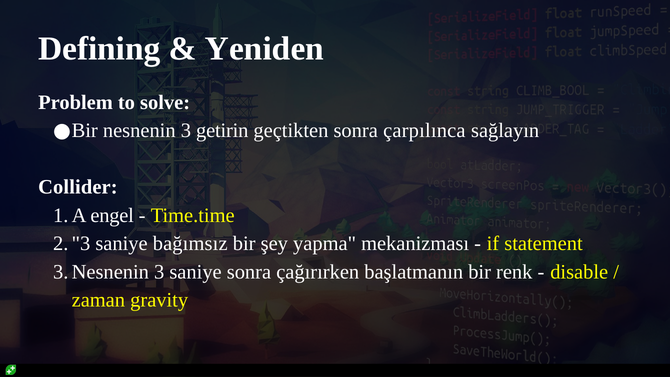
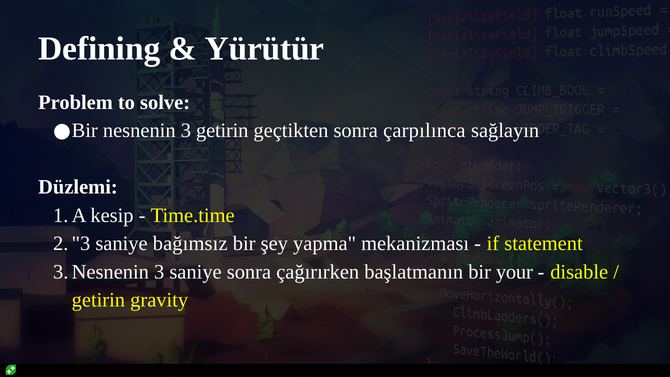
Yeniden: Yeniden -> Yürütür (265, 49)
Collider: Collider -> Düzlemi (78, 187)
engel: engel -> kesip (112, 215)
renk: renk -> your (514, 272)
zaman: zaman -> getirin (98, 300)
